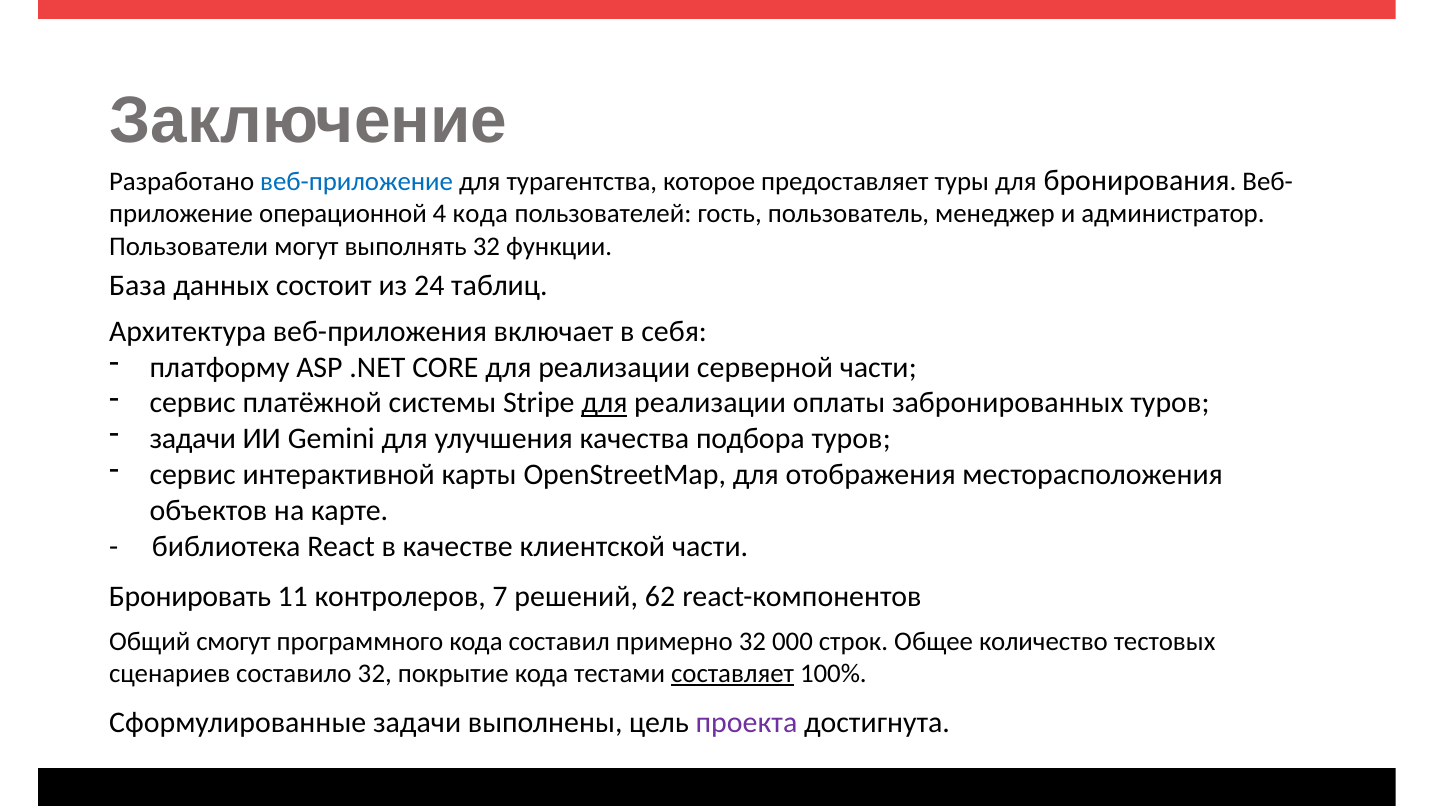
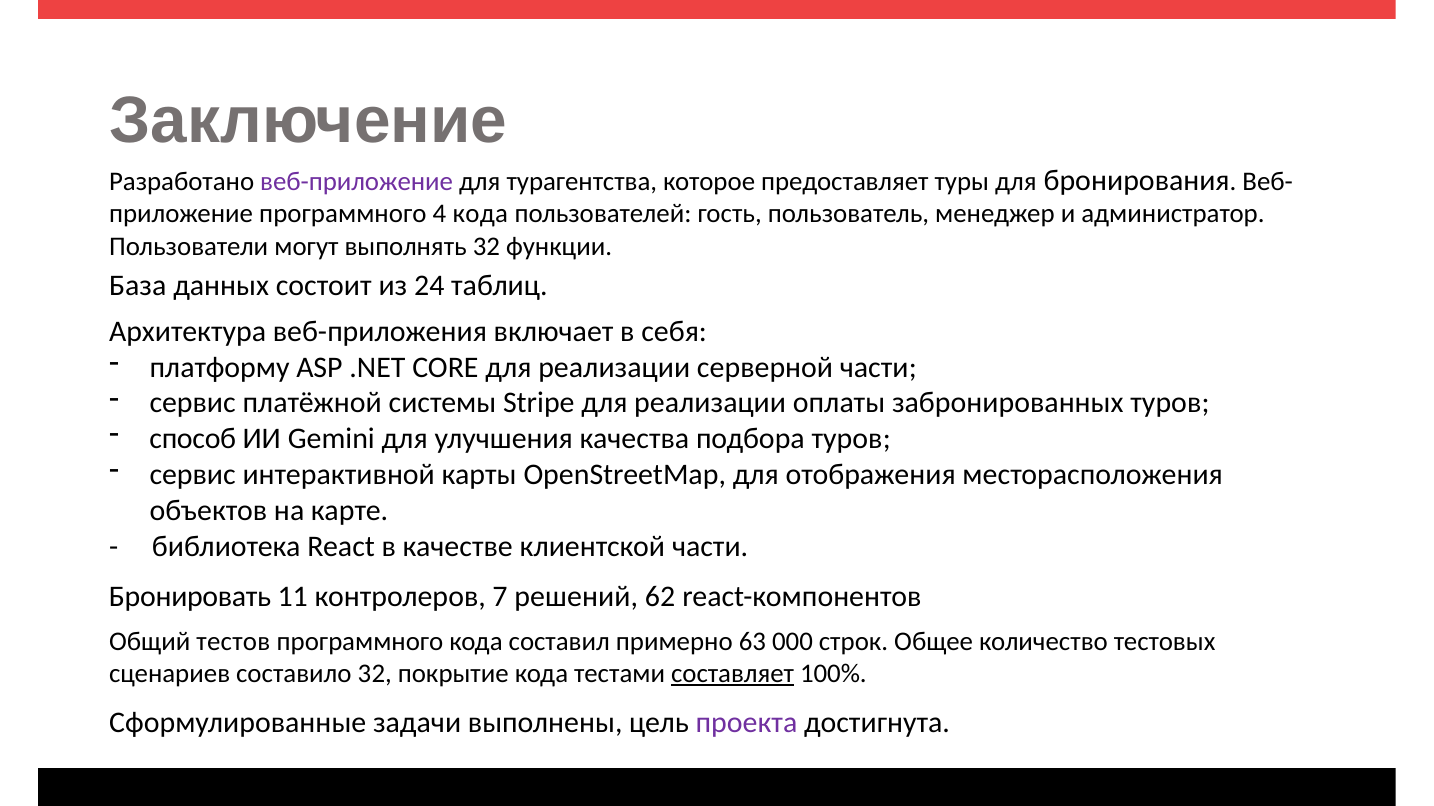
веб-приложение colour: blue -> purple (357, 181)
операционной: операционной -> программного (343, 214)
для underline: present -> none (604, 403)
задачи: задачи -> способ (193, 439)
смогут: смогут -> тестов (233, 642)
примерно 32: 32 -> 63 (752, 642)
